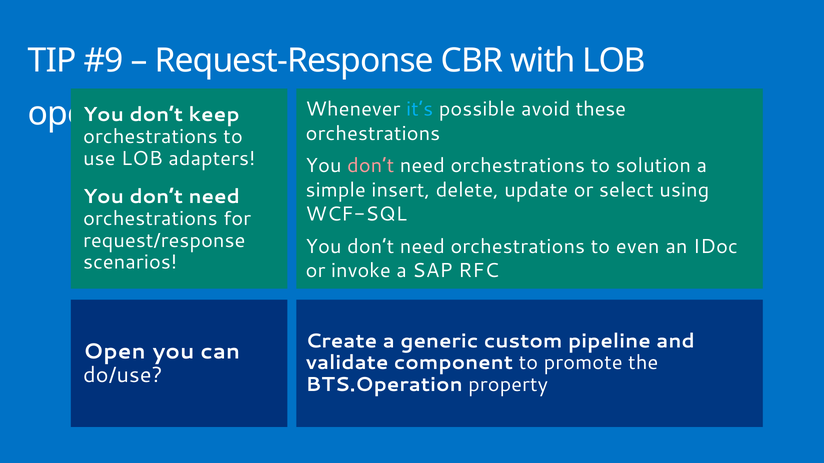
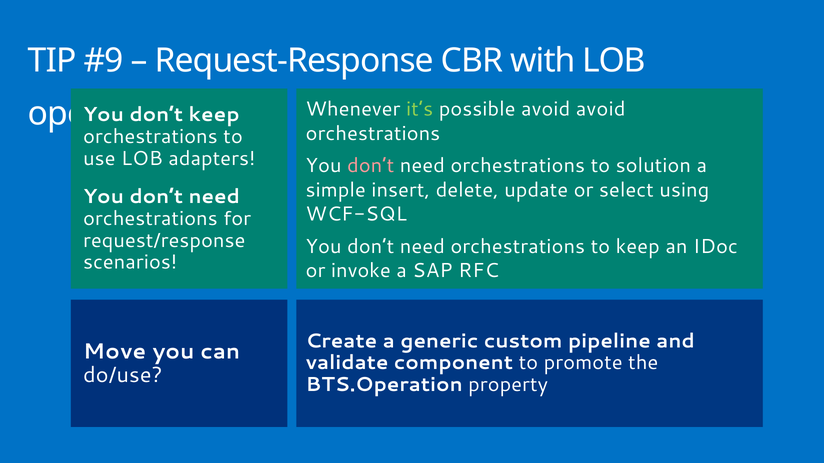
it’s colour: light blue -> light green (420, 109)
avoid these: these -> avoid (601, 109)
to even: even -> keep (638, 247)
Open: Open -> Move (115, 352)
